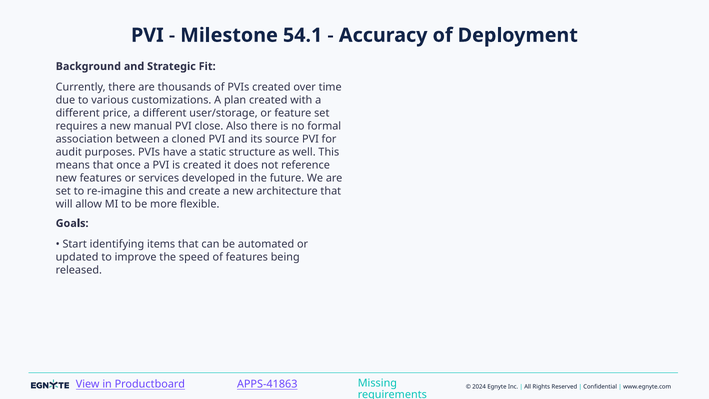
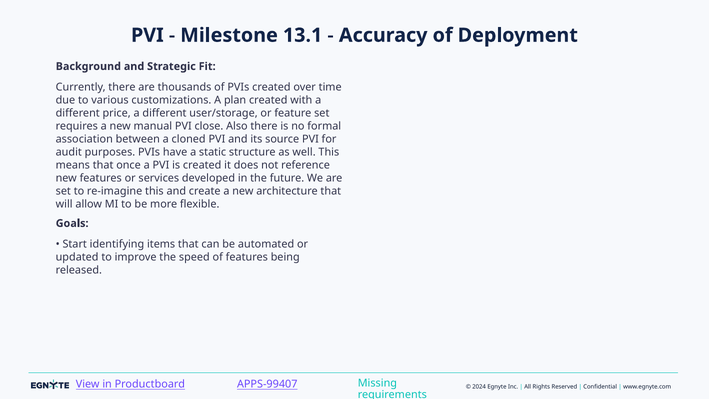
54.1: 54.1 -> 13.1 (303, 35)
APPS-41863: APPS-41863 -> APPS-99407 (267, 384)
